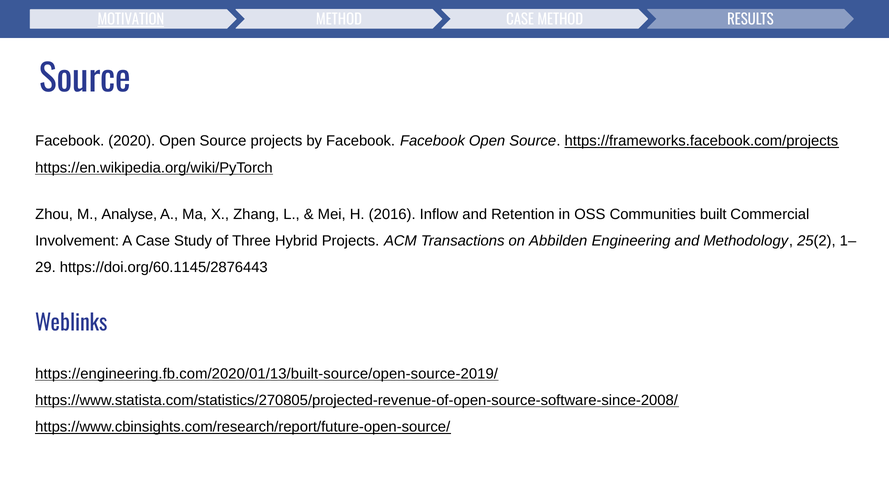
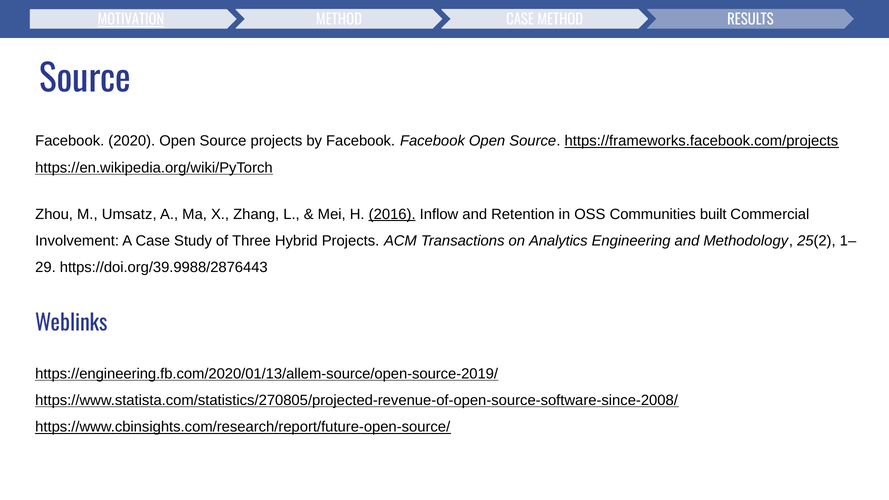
Analyse: Analyse -> Umsatz (129, 214)
2016 underline: none -> present (392, 214)
Abbilden: Abbilden -> Analytics (558, 241)
https://doi.org/60.1145/2876443: https://doi.org/60.1145/2876443 -> https://doi.org/39.9988/2876443 (164, 268)
https://engineering.fb.com/2020/01/13/built-source/open-source-2019/: https://engineering.fb.com/2020/01/13/built-source/open-source-2019/ -> https://engineering.fb.com/2020/01/13/allem-source/open-source-2019/ (267, 374)
